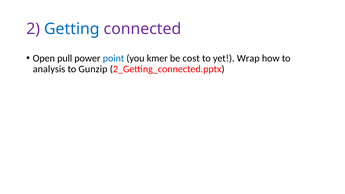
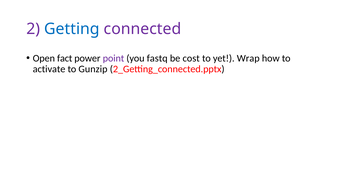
pull: pull -> fact (65, 58)
point colour: blue -> purple (113, 58)
kmer: kmer -> fastq (157, 58)
analysis: analysis -> activate (49, 69)
